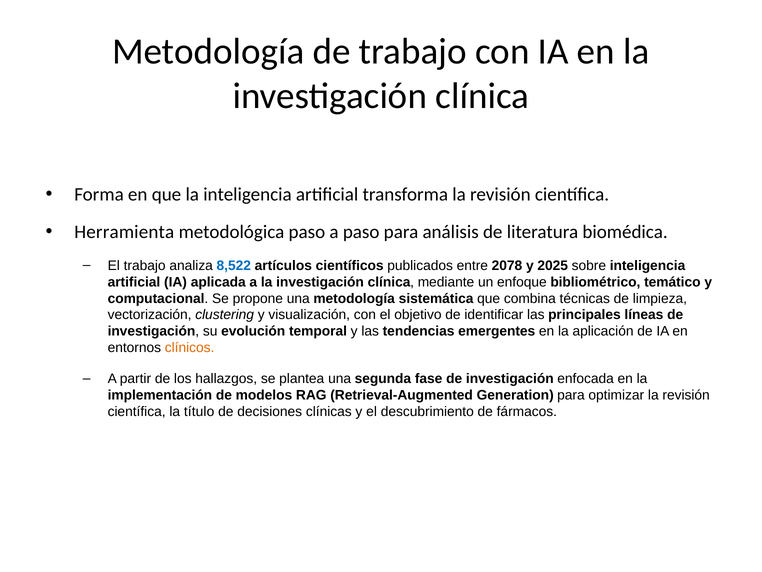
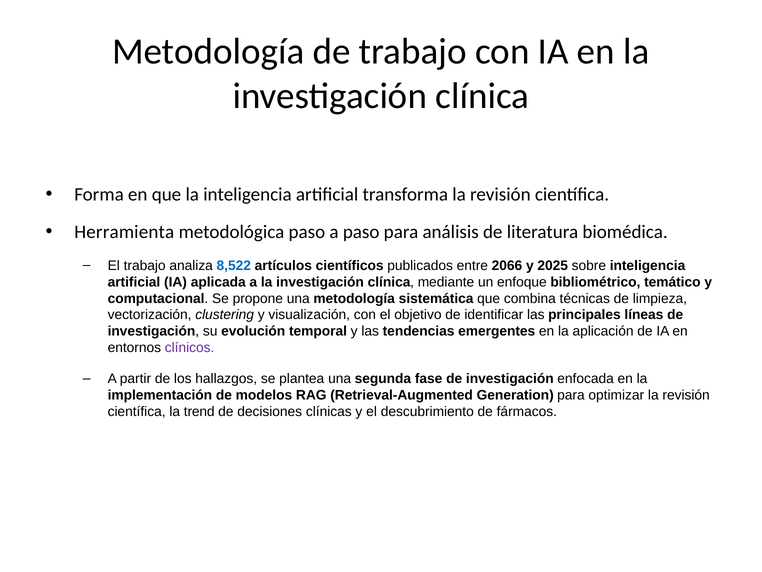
2078: 2078 -> 2066 (507, 265)
clínicos colour: orange -> purple (190, 348)
título: título -> trend (199, 411)
